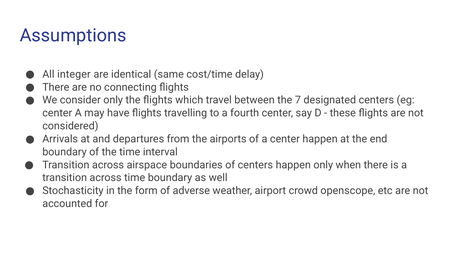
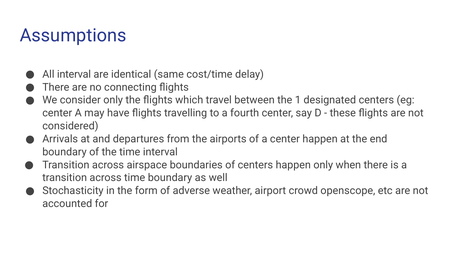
All integer: integer -> interval (74, 74)
7: 7 -> 1 (298, 100)
